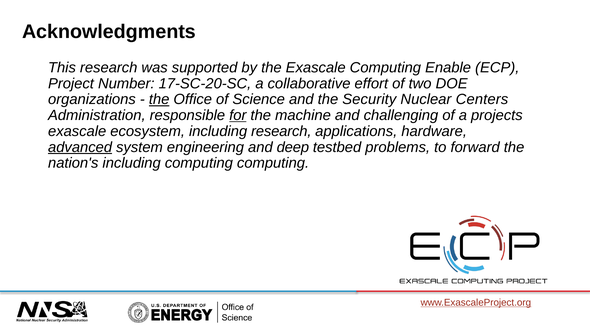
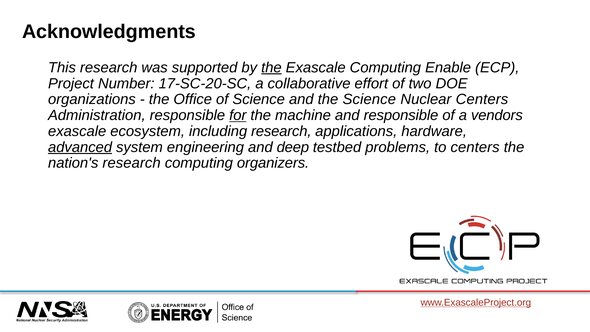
the underline: none -> present (271, 68)
the underline: present -> none (159, 99)
the Security: Security -> Science (369, 99)
and challenging: challenging -> responsible (401, 115)
projects: projects -> vendors (497, 115)
to forward: forward -> centers (475, 147)
nation's including: including -> research (132, 163)
computing computing: computing -> organizers (273, 163)
